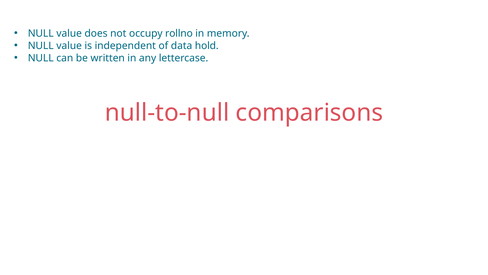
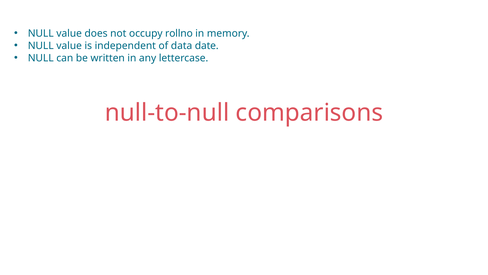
hold: hold -> date (207, 46)
